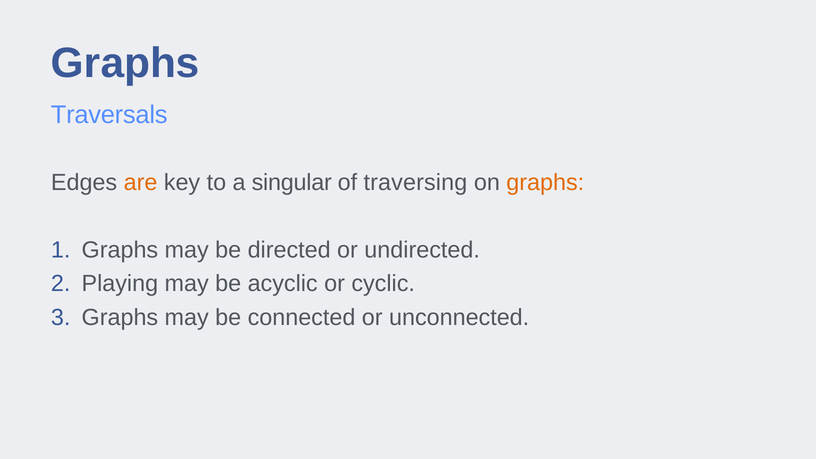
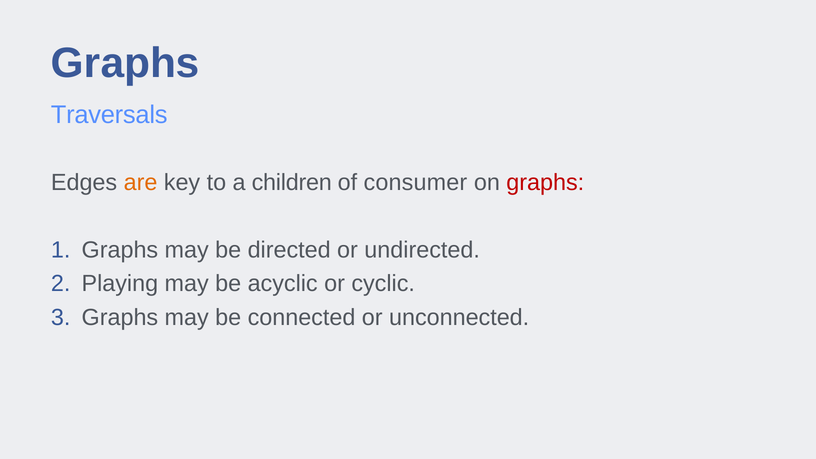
singular: singular -> children (292, 183)
traversing: traversing -> consumer (415, 183)
graphs colour: orange -> red (545, 183)
